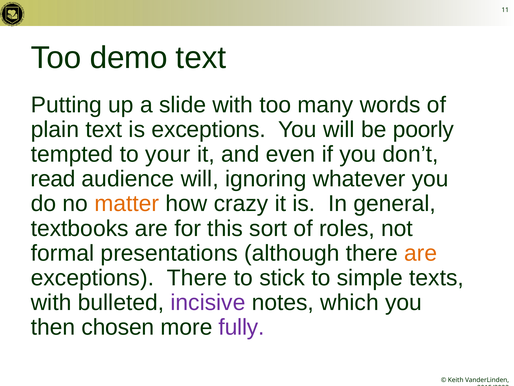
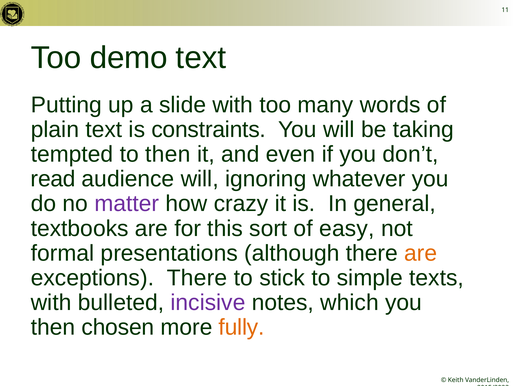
is exceptions: exceptions -> constraints (209, 129)
poorly: poorly -> taking (423, 129)
to your: your -> then (168, 154)
matter colour: orange -> purple (127, 203)
roles: roles -> easy (347, 228)
fully colour: purple -> orange (242, 327)
